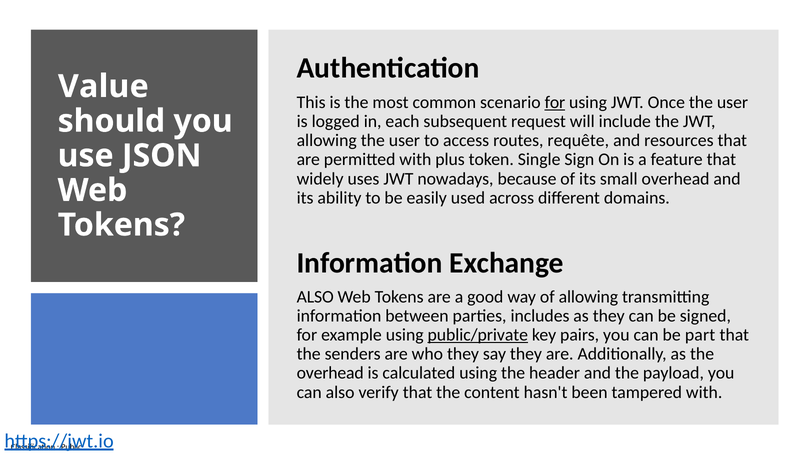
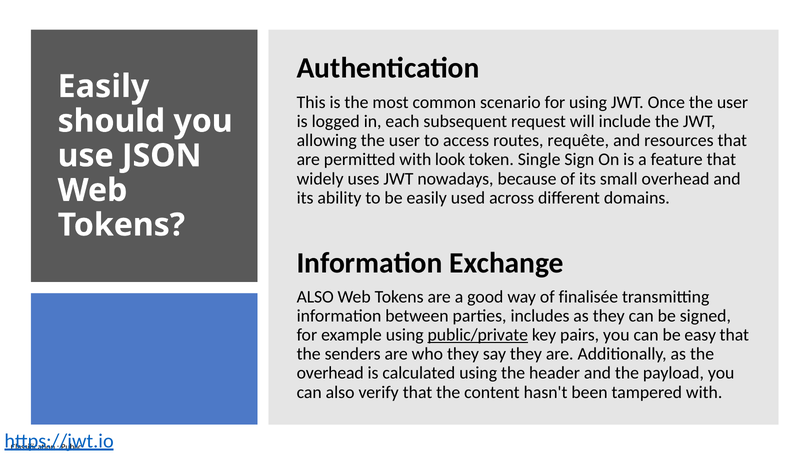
Value: Value -> Easily (103, 87)
for underline: present -> none (555, 102)
plus: plus -> look (450, 160)
of allowing: allowing -> finalisée (588, 297)
part: part -> easy (700, 335)
